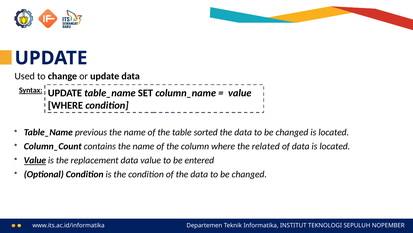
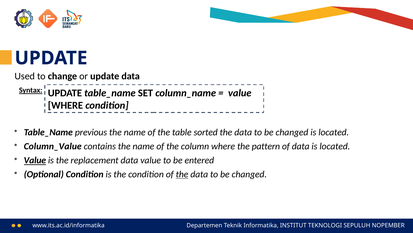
Column_Count: Column_Count -> Column_Value (53, 146)
related: related -> pattern (266, 146)
the underline: none -> present (182, 174)
